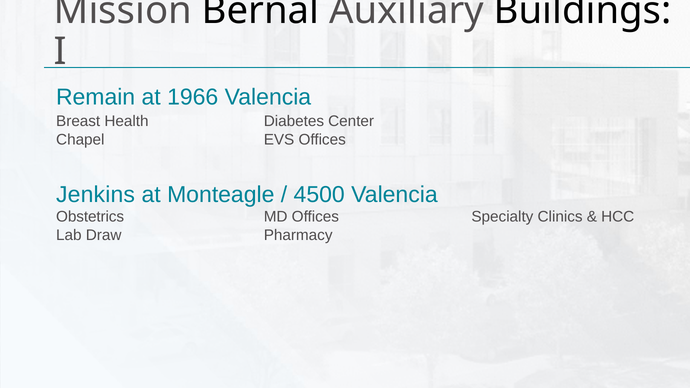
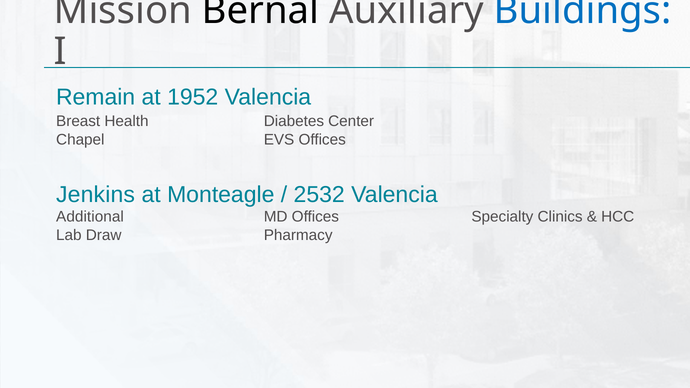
Buildings colour: black -> blue (583, 10)
1966: 1966 -> 1952 (193, 97)
4500: 4500 -> 2532 (319, 195)
Obstetrics: Obstetrics -> Additional (90, 217)
